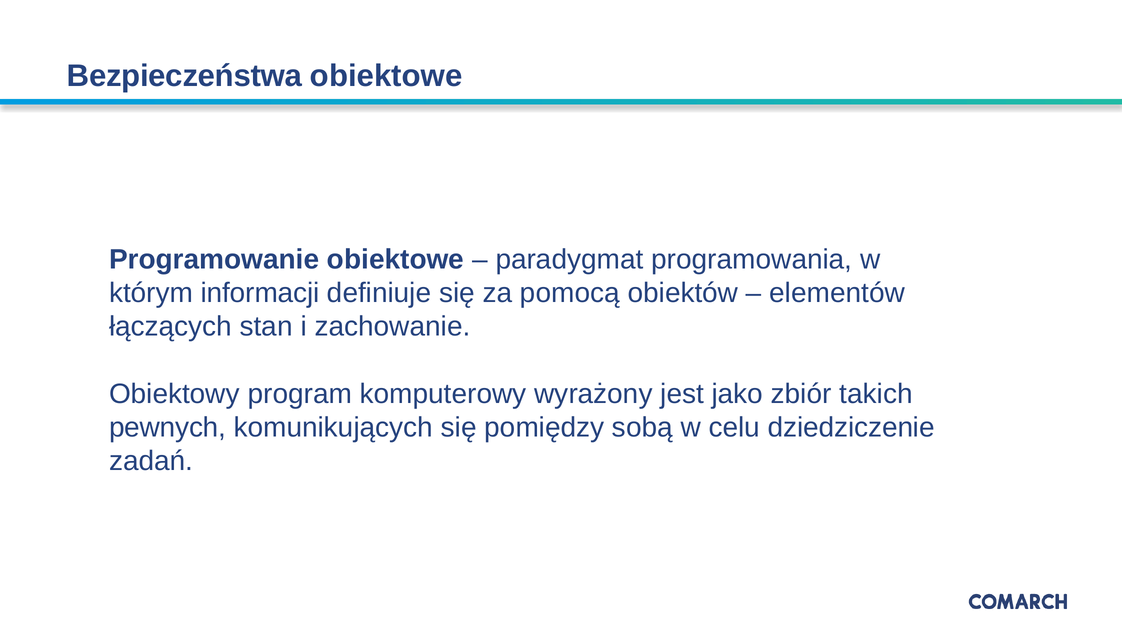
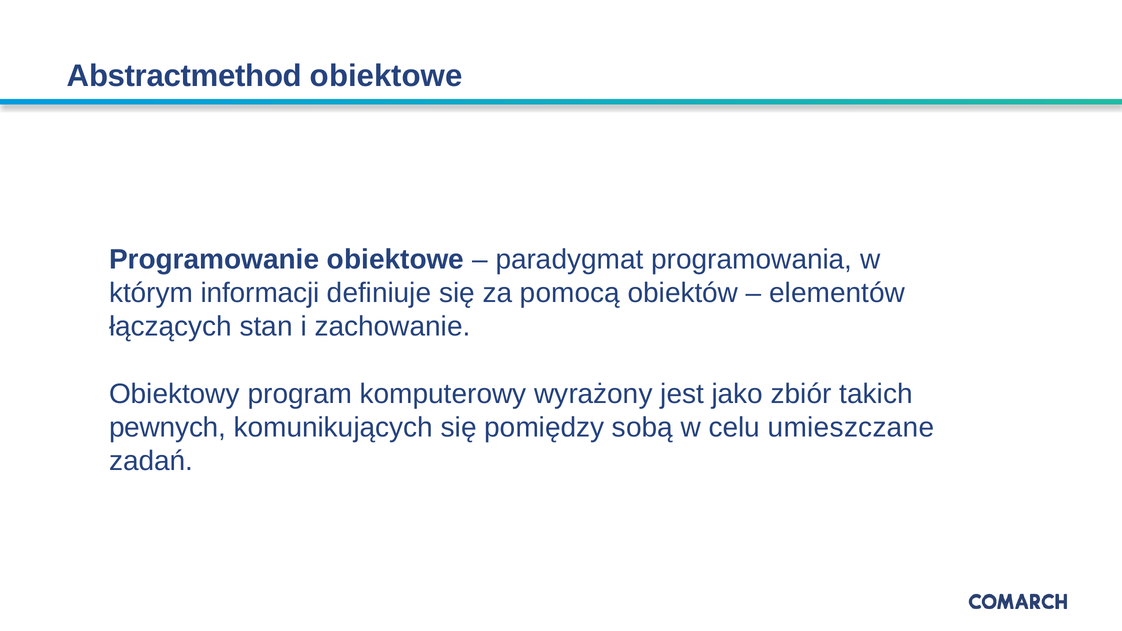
Bezpieczeństwa: Bezpieczeństwa -> Abstractmethod (184, 76)
dziedziczenie: dziedziczenie -> umieszczane (851, 428)
